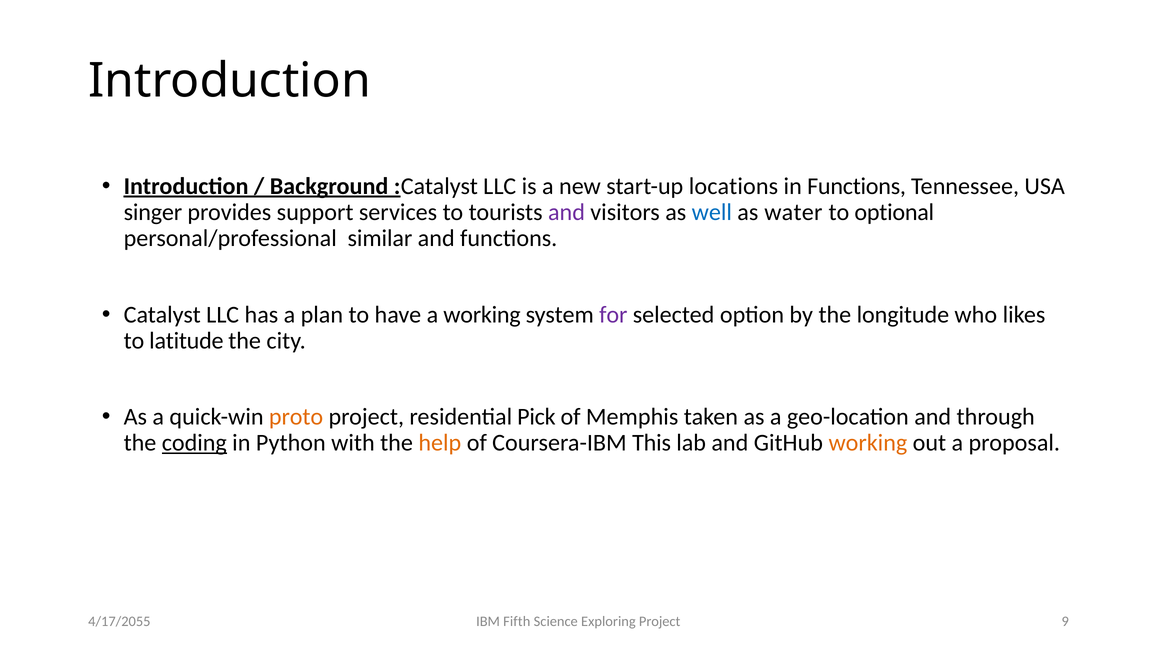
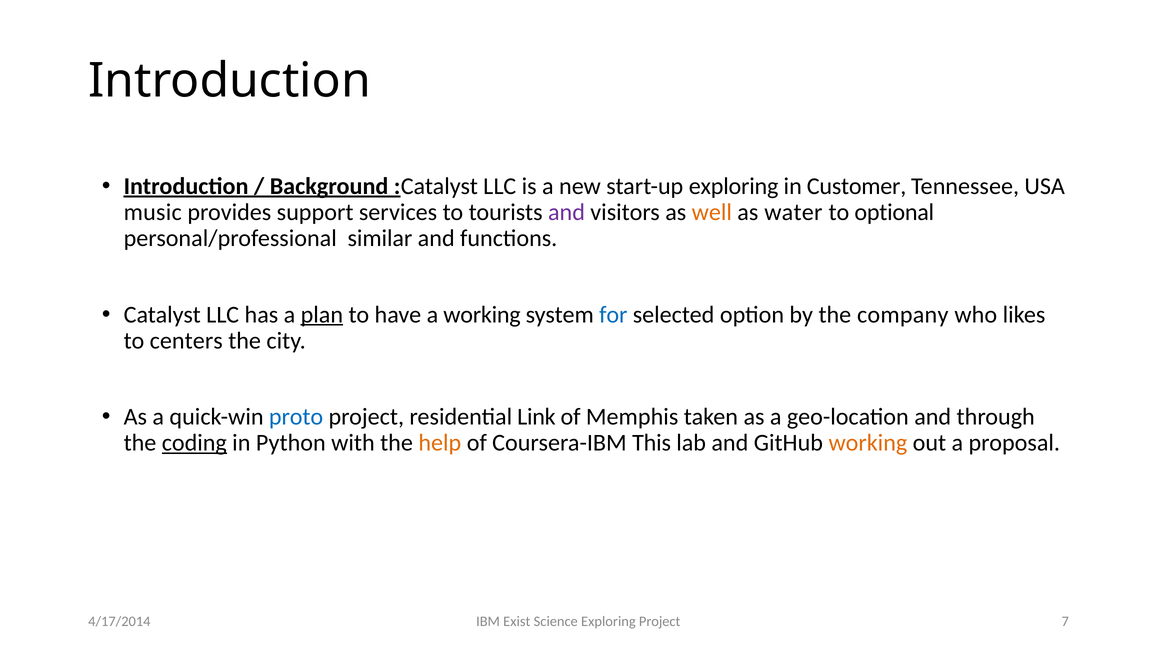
start-up locations: locations -> exploring (734, 186)
in Functions: Functions -> Customer (857, 186)
singer: singer -> music (153, 212)
well colour: blue -> orange (712, 212)
plan underline: none -> present (322, 315)
for colour: purple -> blue (613, 315)
longitude: longitude -> company (903, 315)
latitude: latitude -> centers (186, 341)
proto colour: orange -> blue (296, 417)
Pick: Pick -> Link (536, 417)
Fifth: Fifth -> Exist (517, 621)
9: 9 -> 7 (1065, 621)
4/17/2055: 4/17/2055 -> 4/17/2014 (119, 622)
